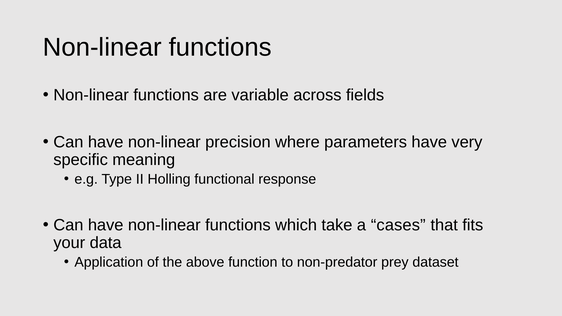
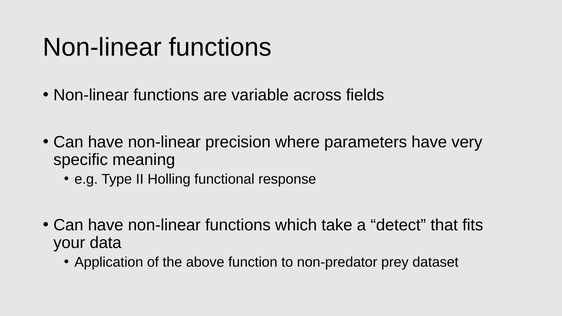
cases: cases -> detect (398, 225)
